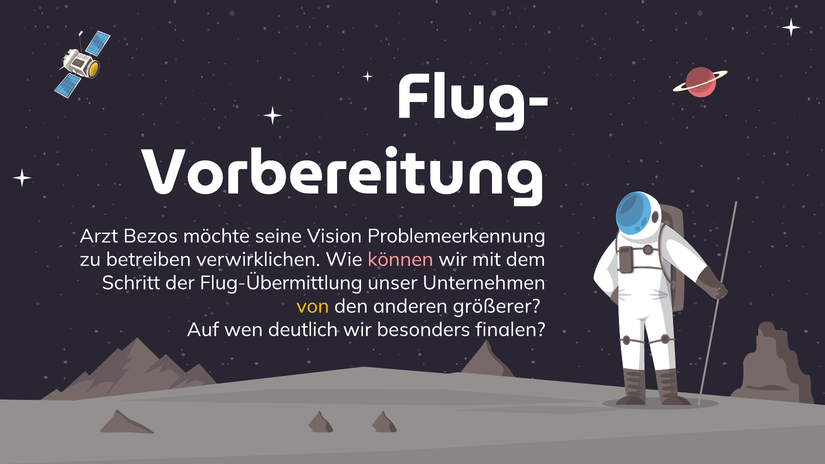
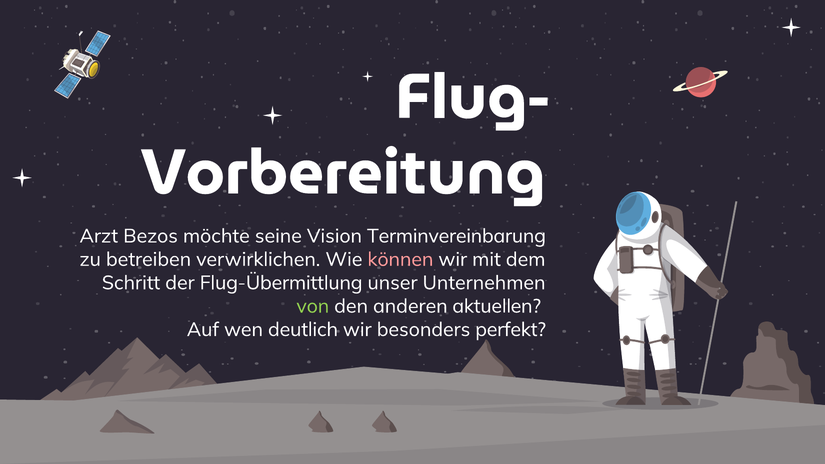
Problemeerkennung: Problemeerkennung -> Terminvereinbarung (456, 236)
von colour: yellow -> light green (313, 306)
größerer: größerer -> aktuellen (497, 306)
finalen: finalen -> perfekt (511, 330)
